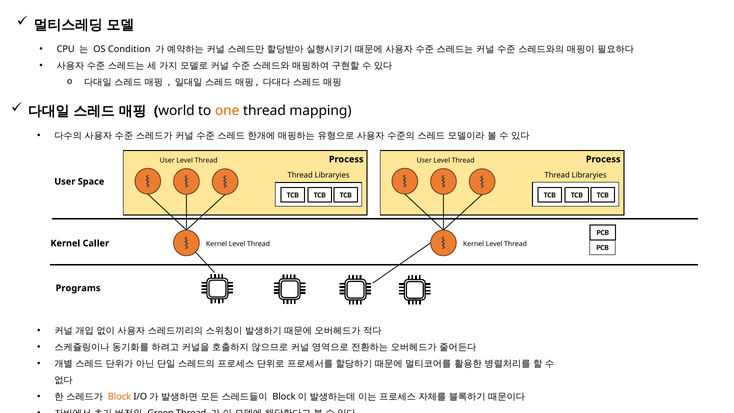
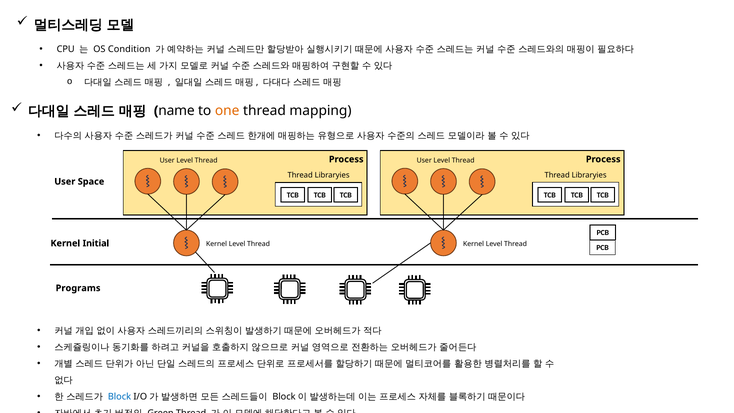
world: world -> name (177, 111)
Caller: Caller -> Initial (96, 243)
Block colour: orange -> blue (119, 396)
